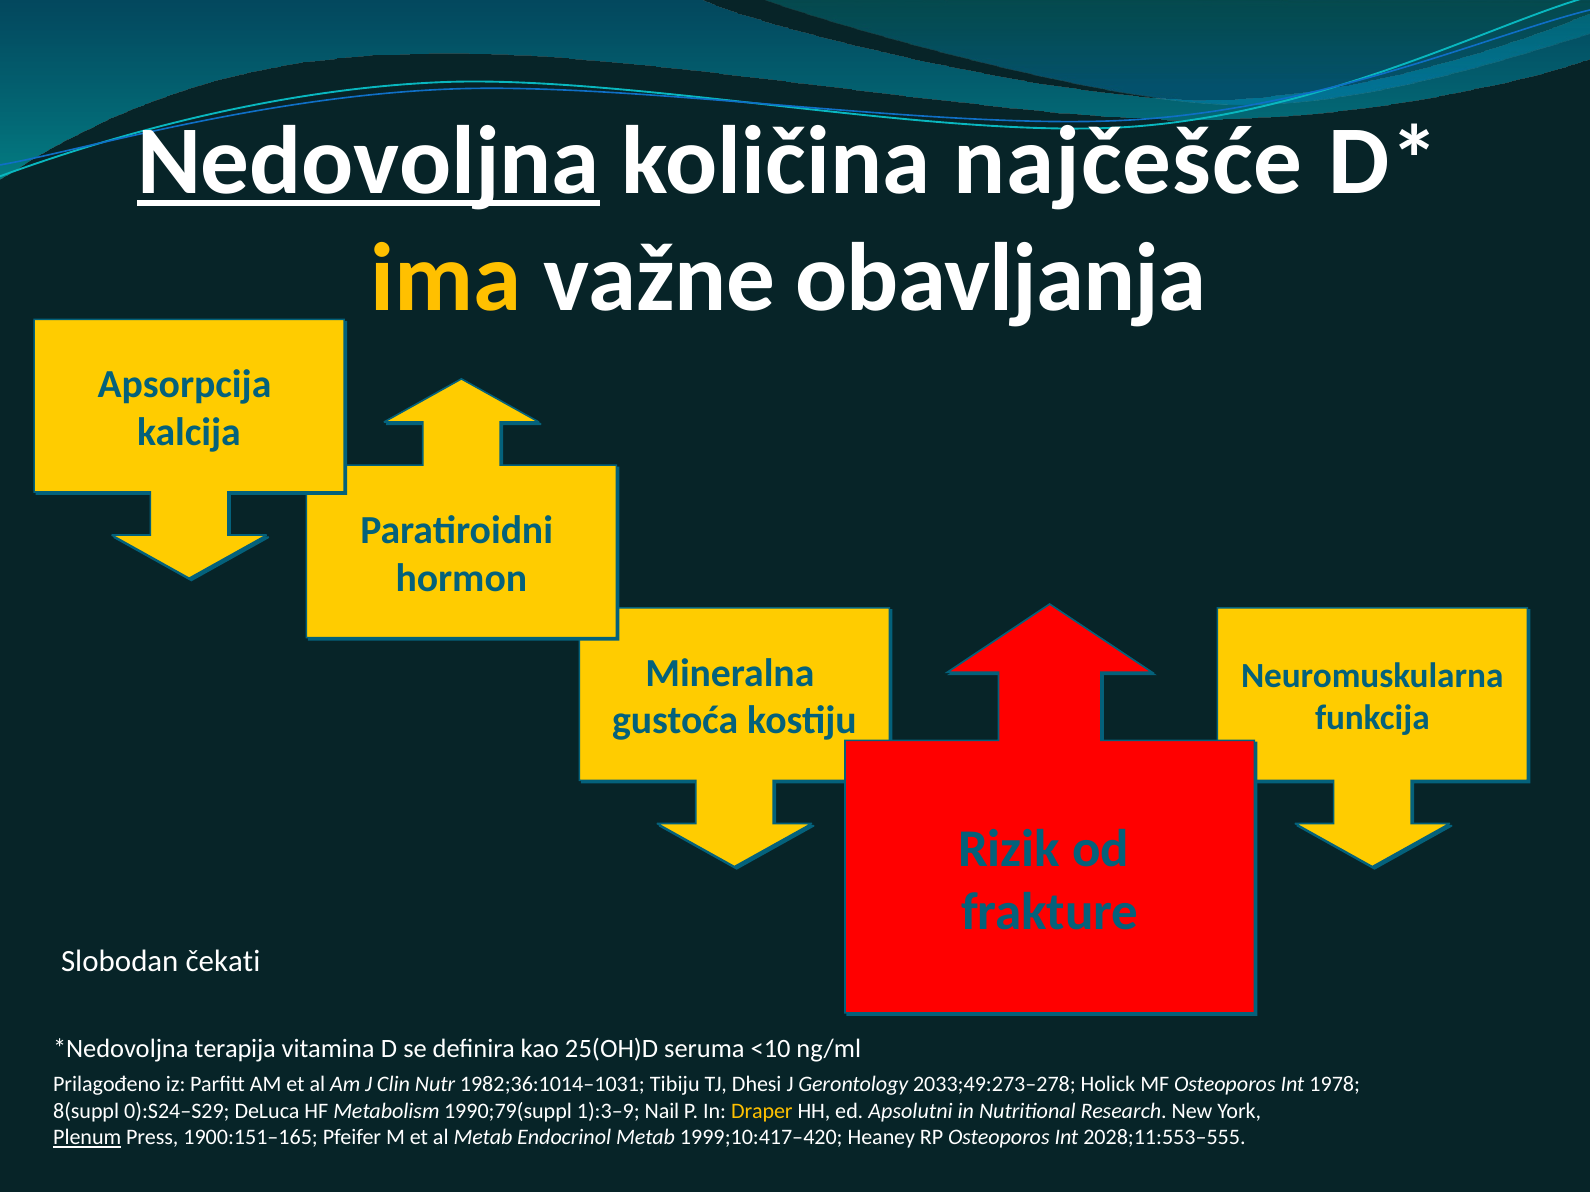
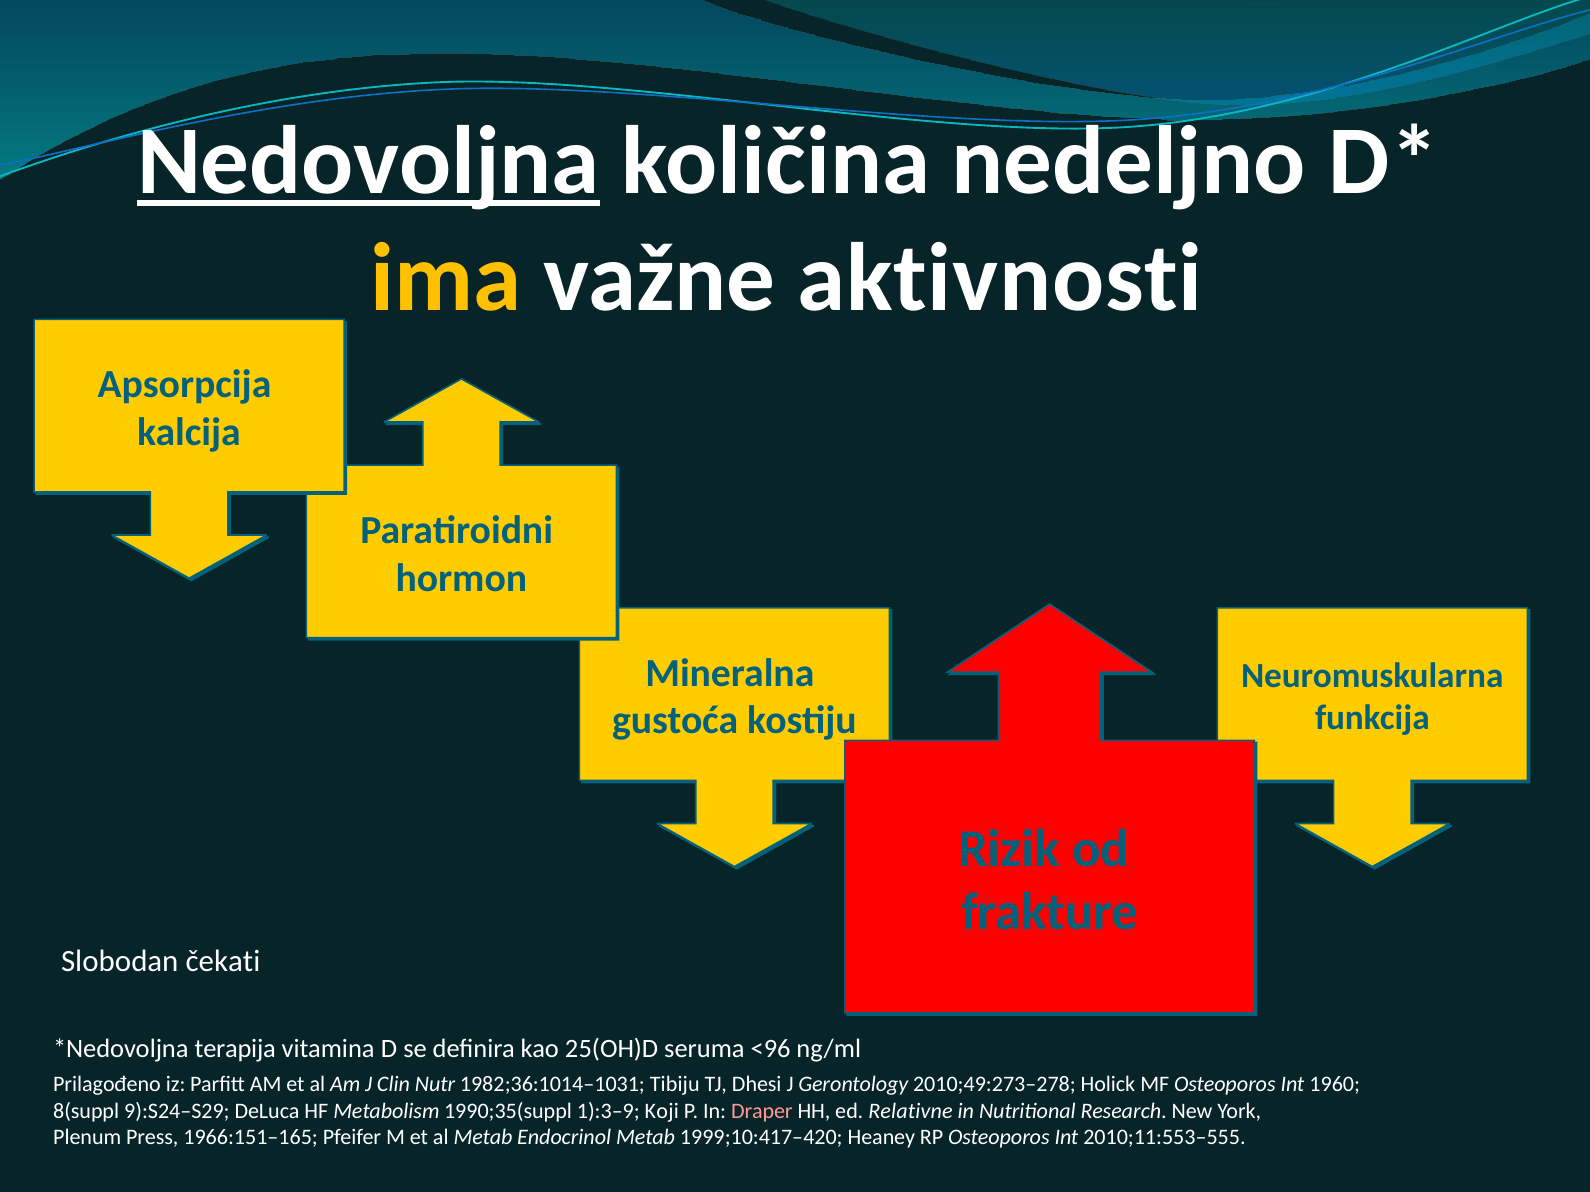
najčešće: najčešće -> nedeljno (1129, 162)
obavljanja: obavljanja -> aktivnosti (1000, 278)
<10: <10 -> <96 (771, 1050)
2033;49:273–278: 2033;49:273–278 -> 2010;49:273–278 (994, 1085)
1978: 1978 -> 1960 (1335, 1085)
0):S24–S29: 0):S24–S29 -> 9):S24–S29 (177, 1112)
1990;79(suppl: 1990;79(suppl -> 1990;35(suppl (508, 1112)
Nail: Nail -> Koji (662, 1112)
Draper colour: yellow -> pink (762, 1112)
Apsolutni: Apsolutni -> Relativne (910, 1112)
Plenum underline: present -> none (87, 1138)
1900:151–165: 1900:151–165 -> 1966:151–165 (251, 1138)
2028;11:553–555: 2028;11:553–555 -> 2010;11:553–555 (1164, 1138)
